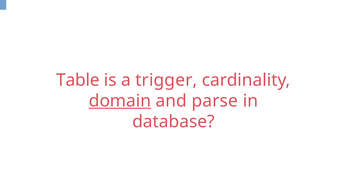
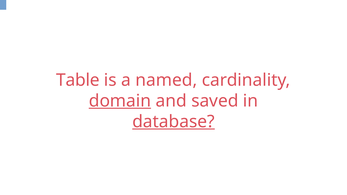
trigger: trigger -> named (166, 80)
parse: parse -> saved (215, 101)
database underline: none -> present (173, 122)
